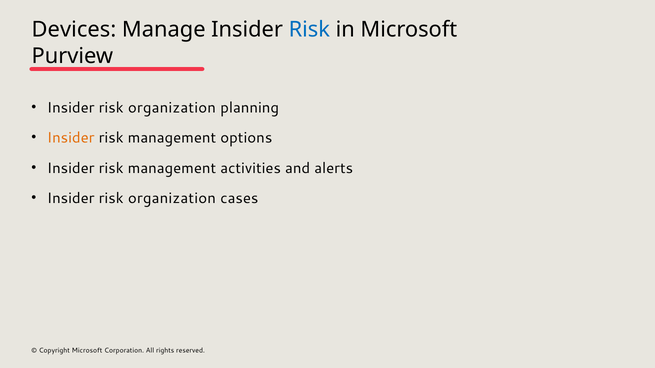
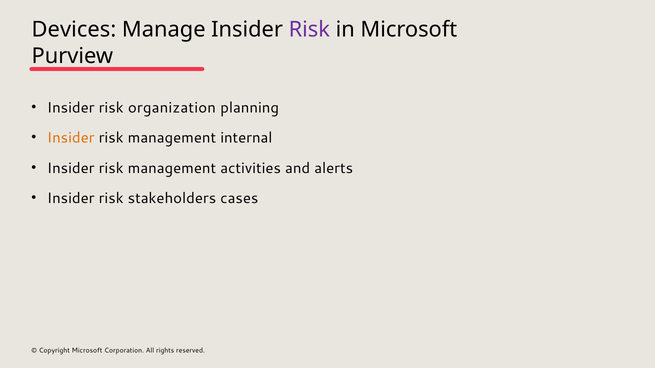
Risk colour: blue -> purple (309, 30)
options: options -> internal (246, 138)
organization: organization -> stakeholders (172, 199)
